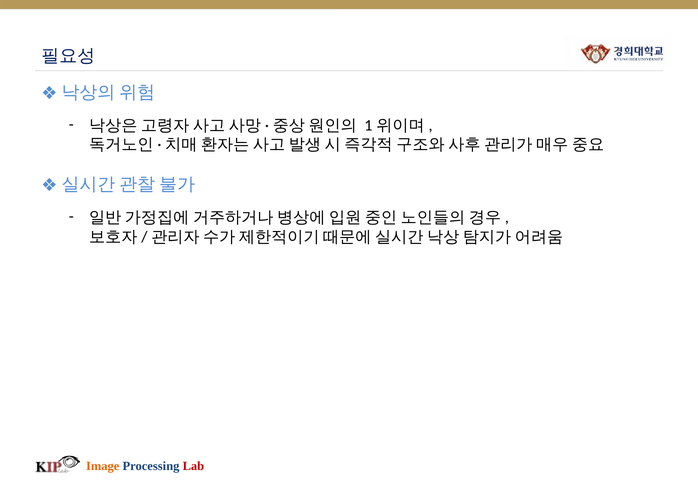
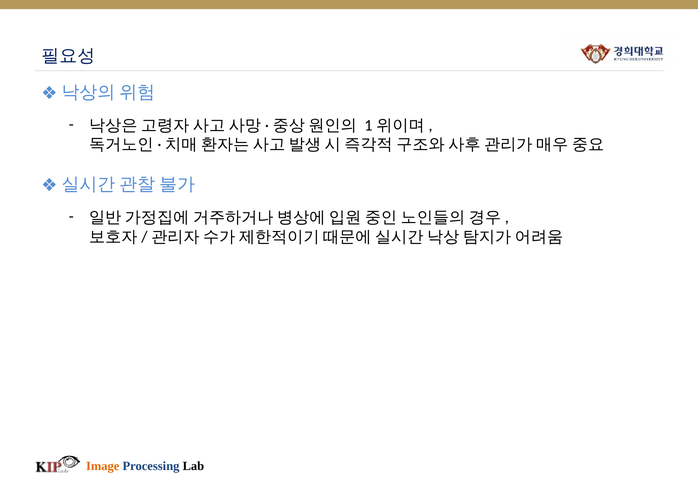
Lab colour: red -> black (193, 466)
